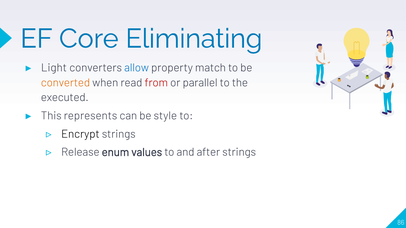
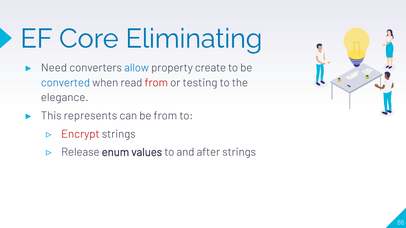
Light: Light -> Need (54, 68)
match: match -> create (211, 68)
converted colour: orange -> blue (65, 83)
parallel: parallel -> testing (200, 83)
executed: executed -> elegance (65, 98)
be style: style -> from (165, 116)
Encrypt colour: black -> red (80, 134)
